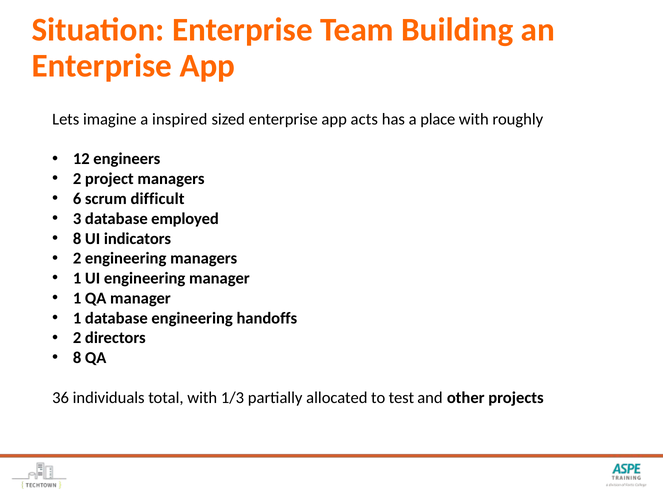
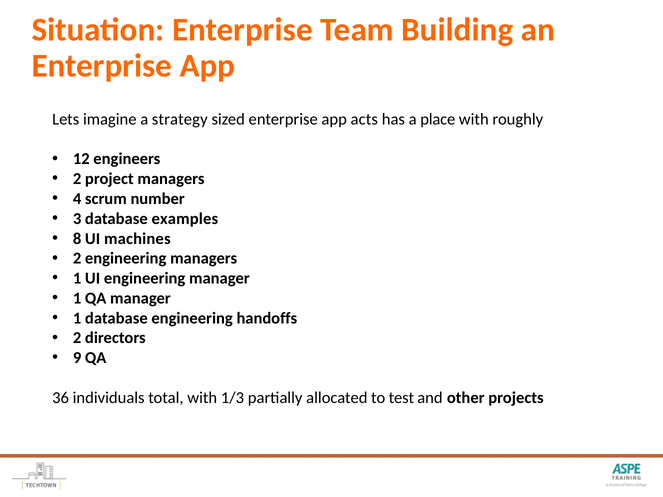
inspired: inspired -> strategy (180, 119)
6: 6 -> 4 (77, 199)
difficult: difficult -> number (158, 199)
employed: employed -> examples (185, 219)
indicators: indicators -> machines (137, 239)
8: 8 -> 9 (77, 358)
